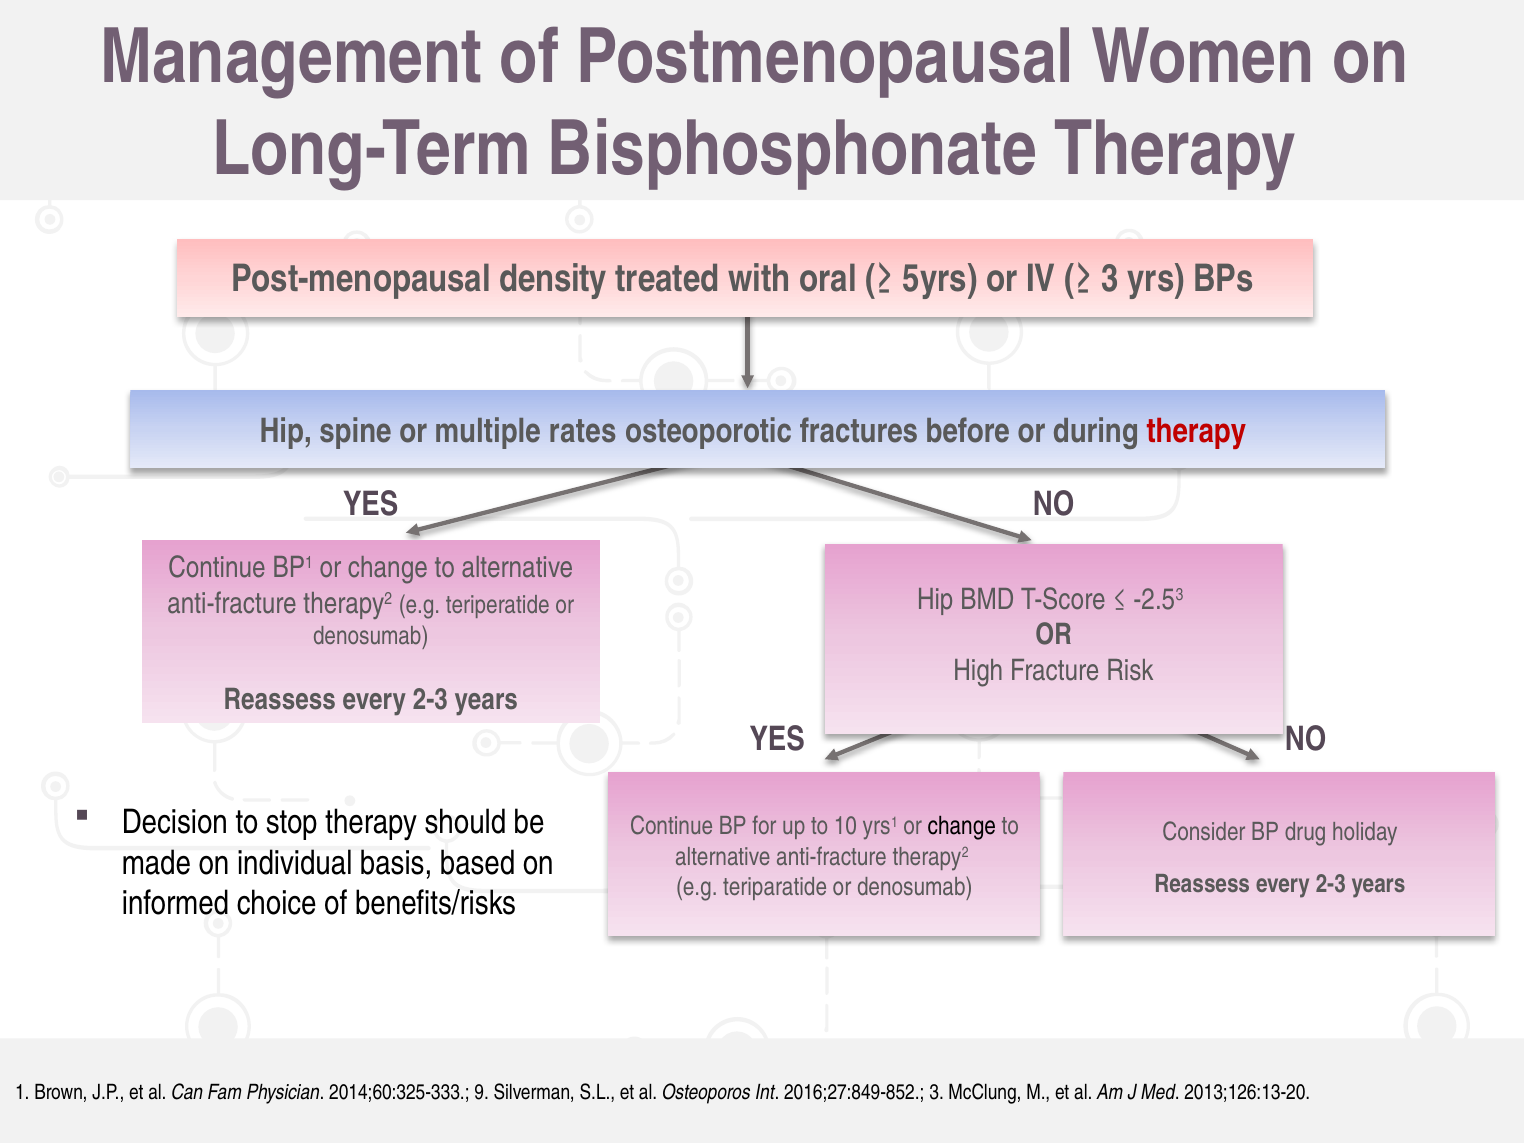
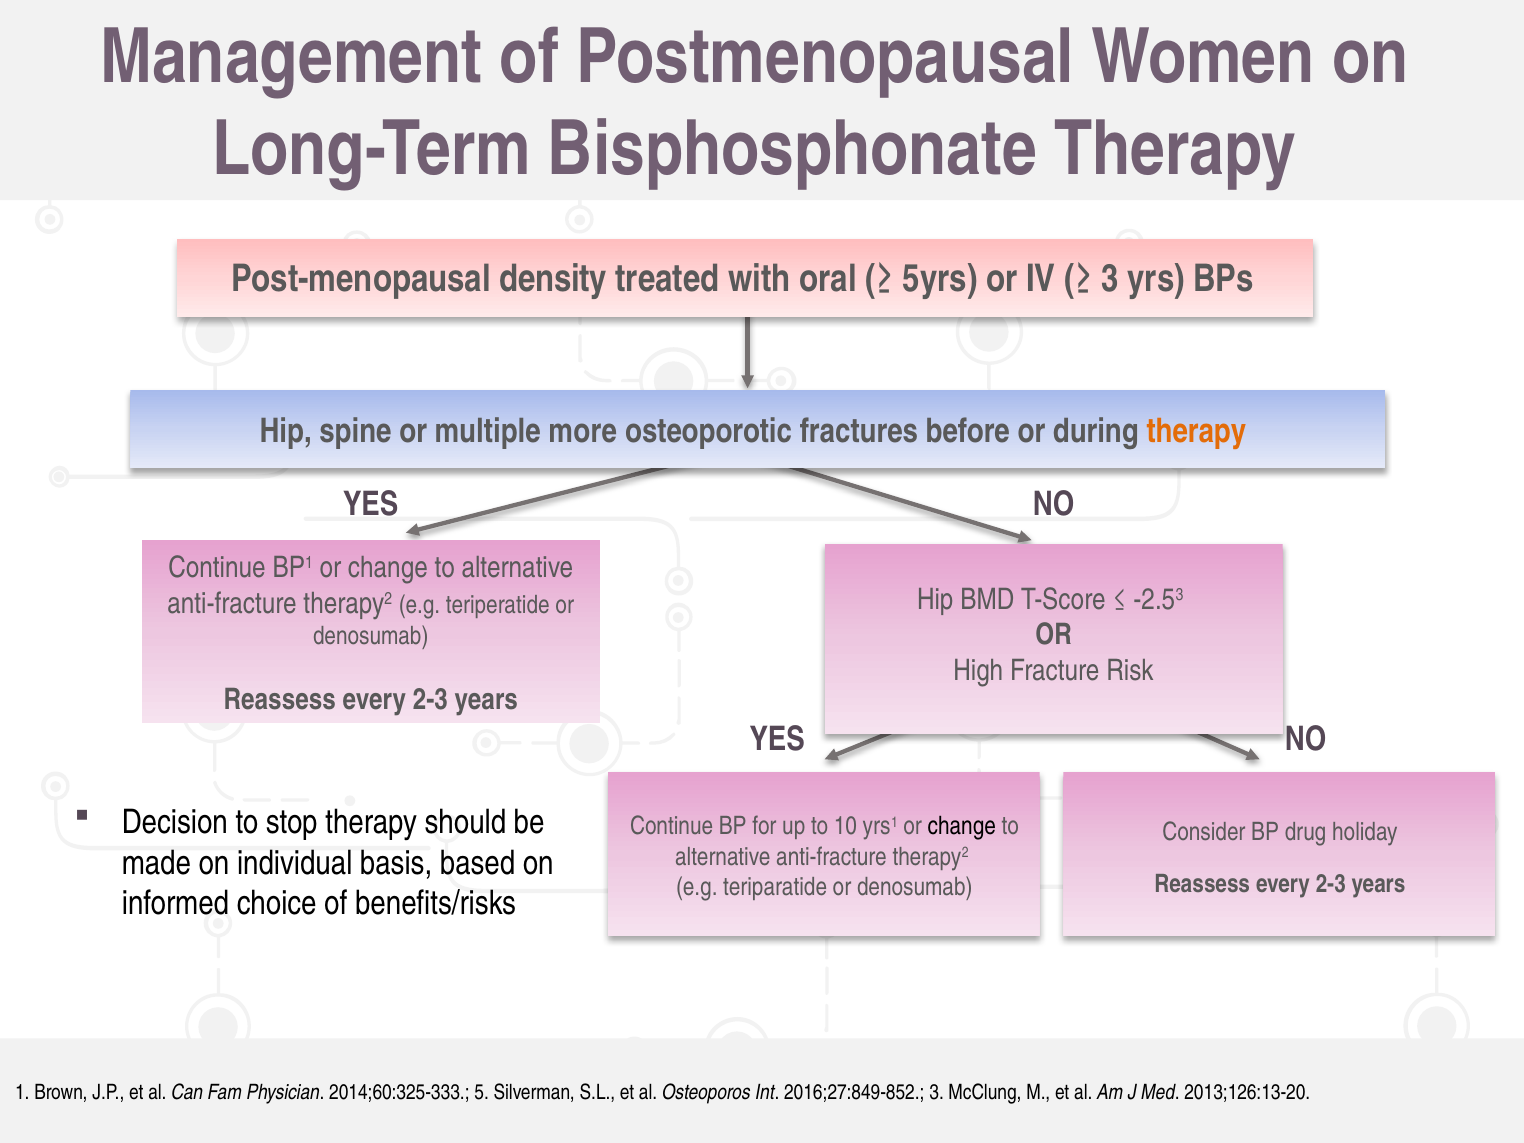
rates: rates -> more (583, 431)
therapy colour: red -> orange (1196, 431)
9: 9 -> 5 (482, 1093)
